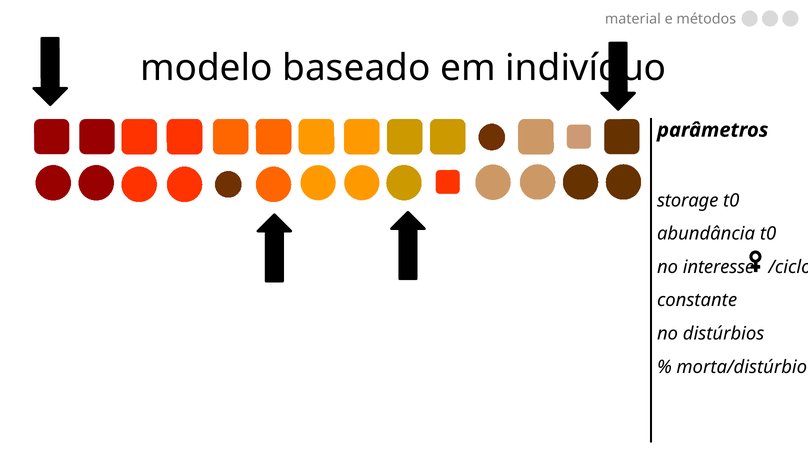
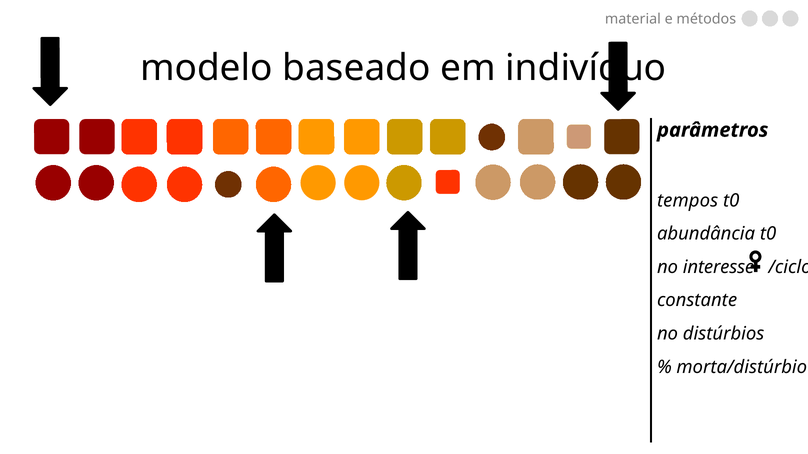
storage: storage -> tempos (688, 201)
